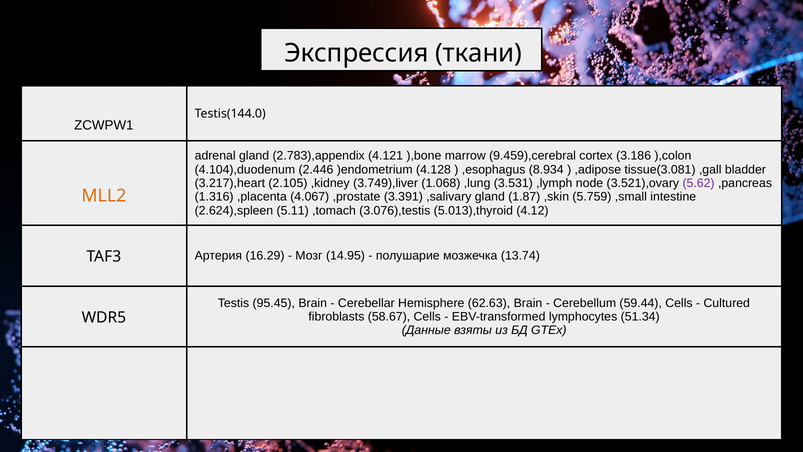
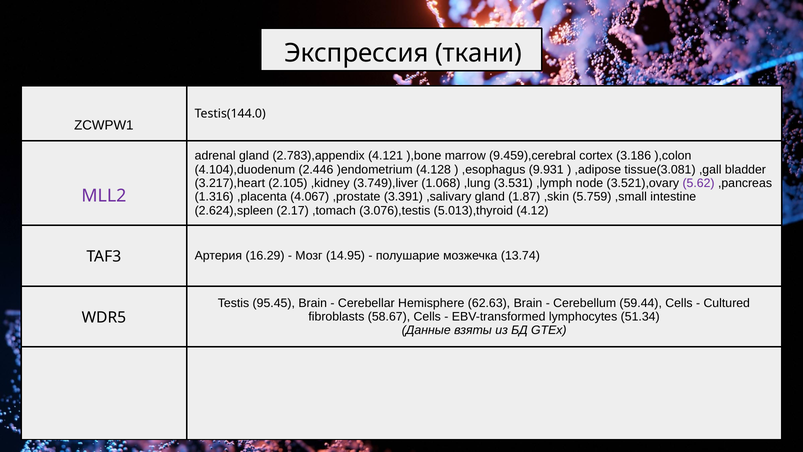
8.934: 8.934 -> 9.931 (546, 169)
MLL2 colour: orange -> purple (104, 196)
5.11: 5.11 -> 2.17 (293, 210)
